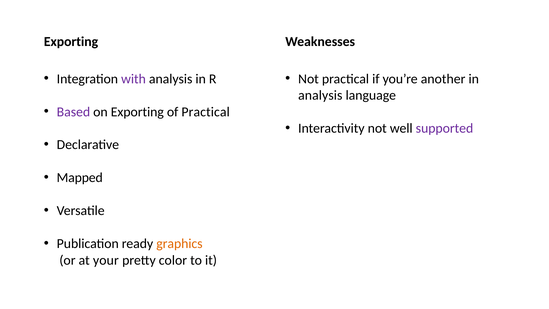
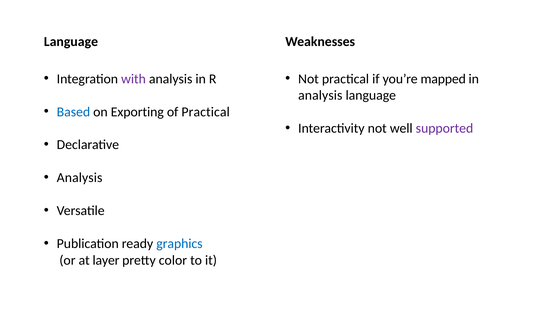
Exporting: Exporting -> Language (71, 42)
another: another -> mapped (443, 79)
Based colour: purple -> blue (73, 112)
Mapped: Mapped -> Analysis (80, 178)
graphics colour: orange -> blue (179, 244)
your: your -> layer (106, 260)
